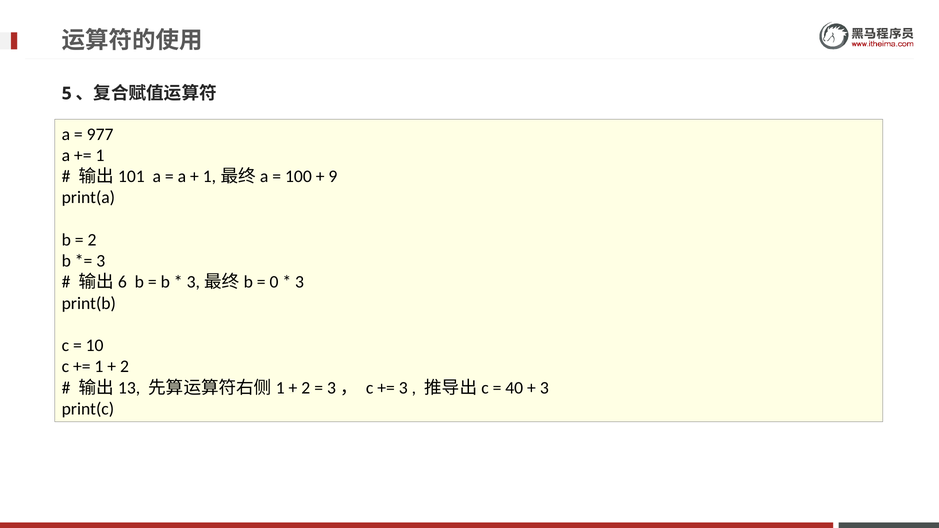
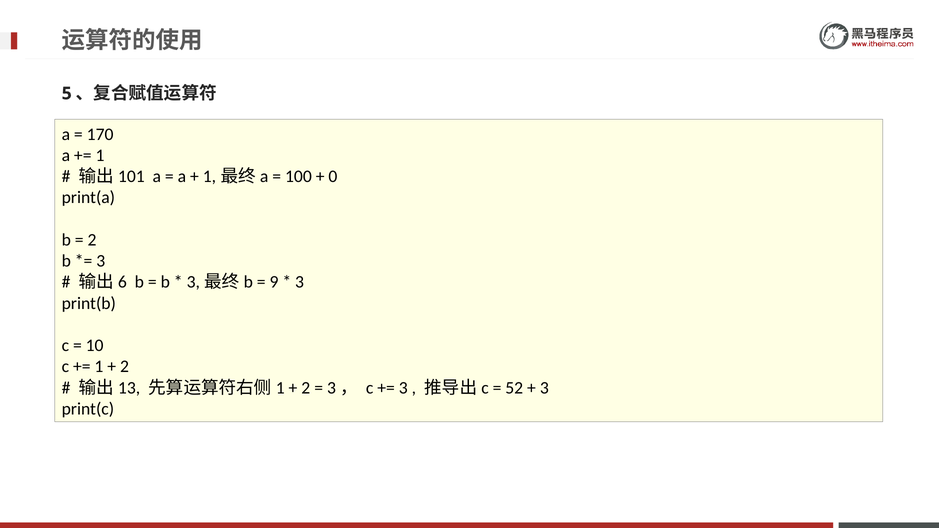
977: 977 -> 170 (100, 134)
9: 9 -> 0 (333, 177)
0: 0 -> 9 (274, 282)
40: 40 -> 52 (514, 388)
